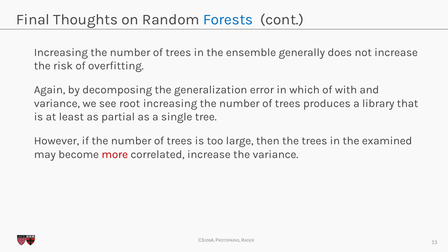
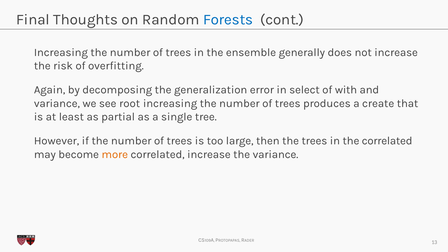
which: which -> select (304, 90)
library: library -> create (378, 103)
the examined: examined -> correlated (387, 141)
more colour: red -> orange (115, 154)
